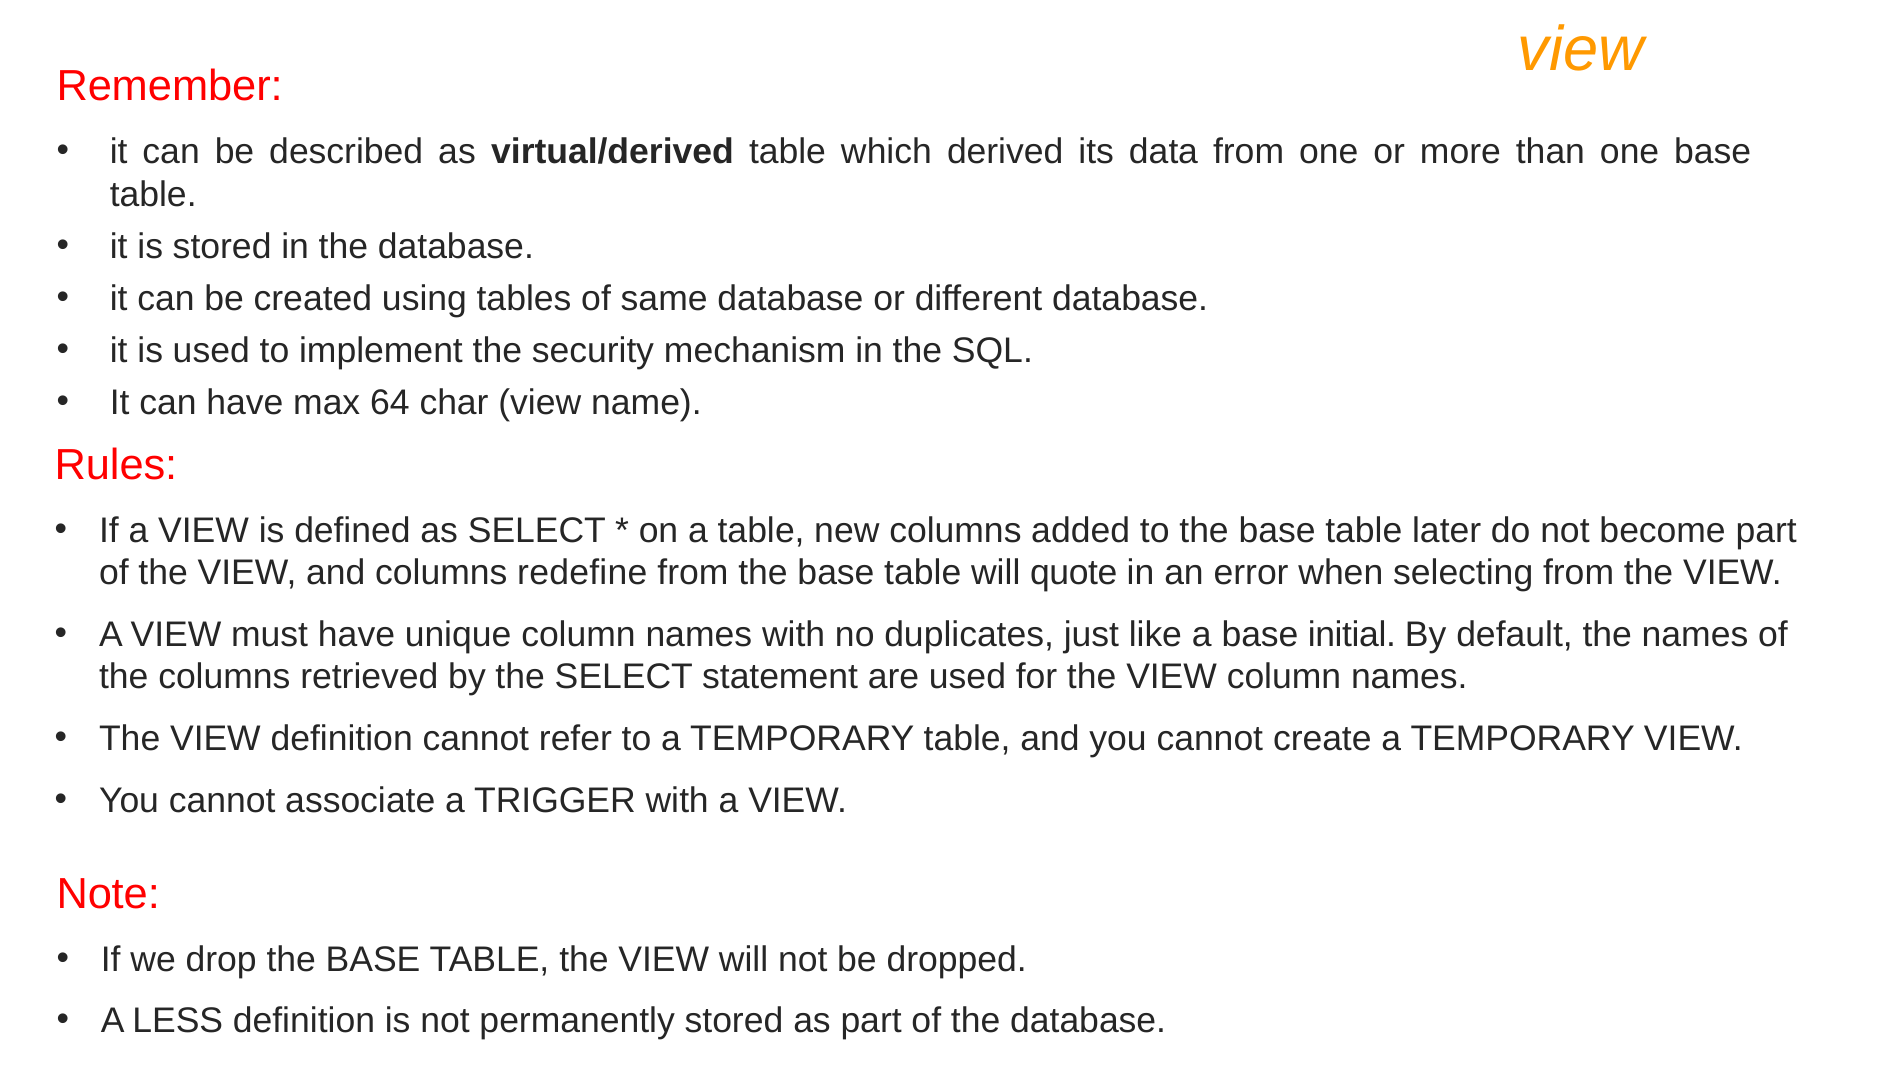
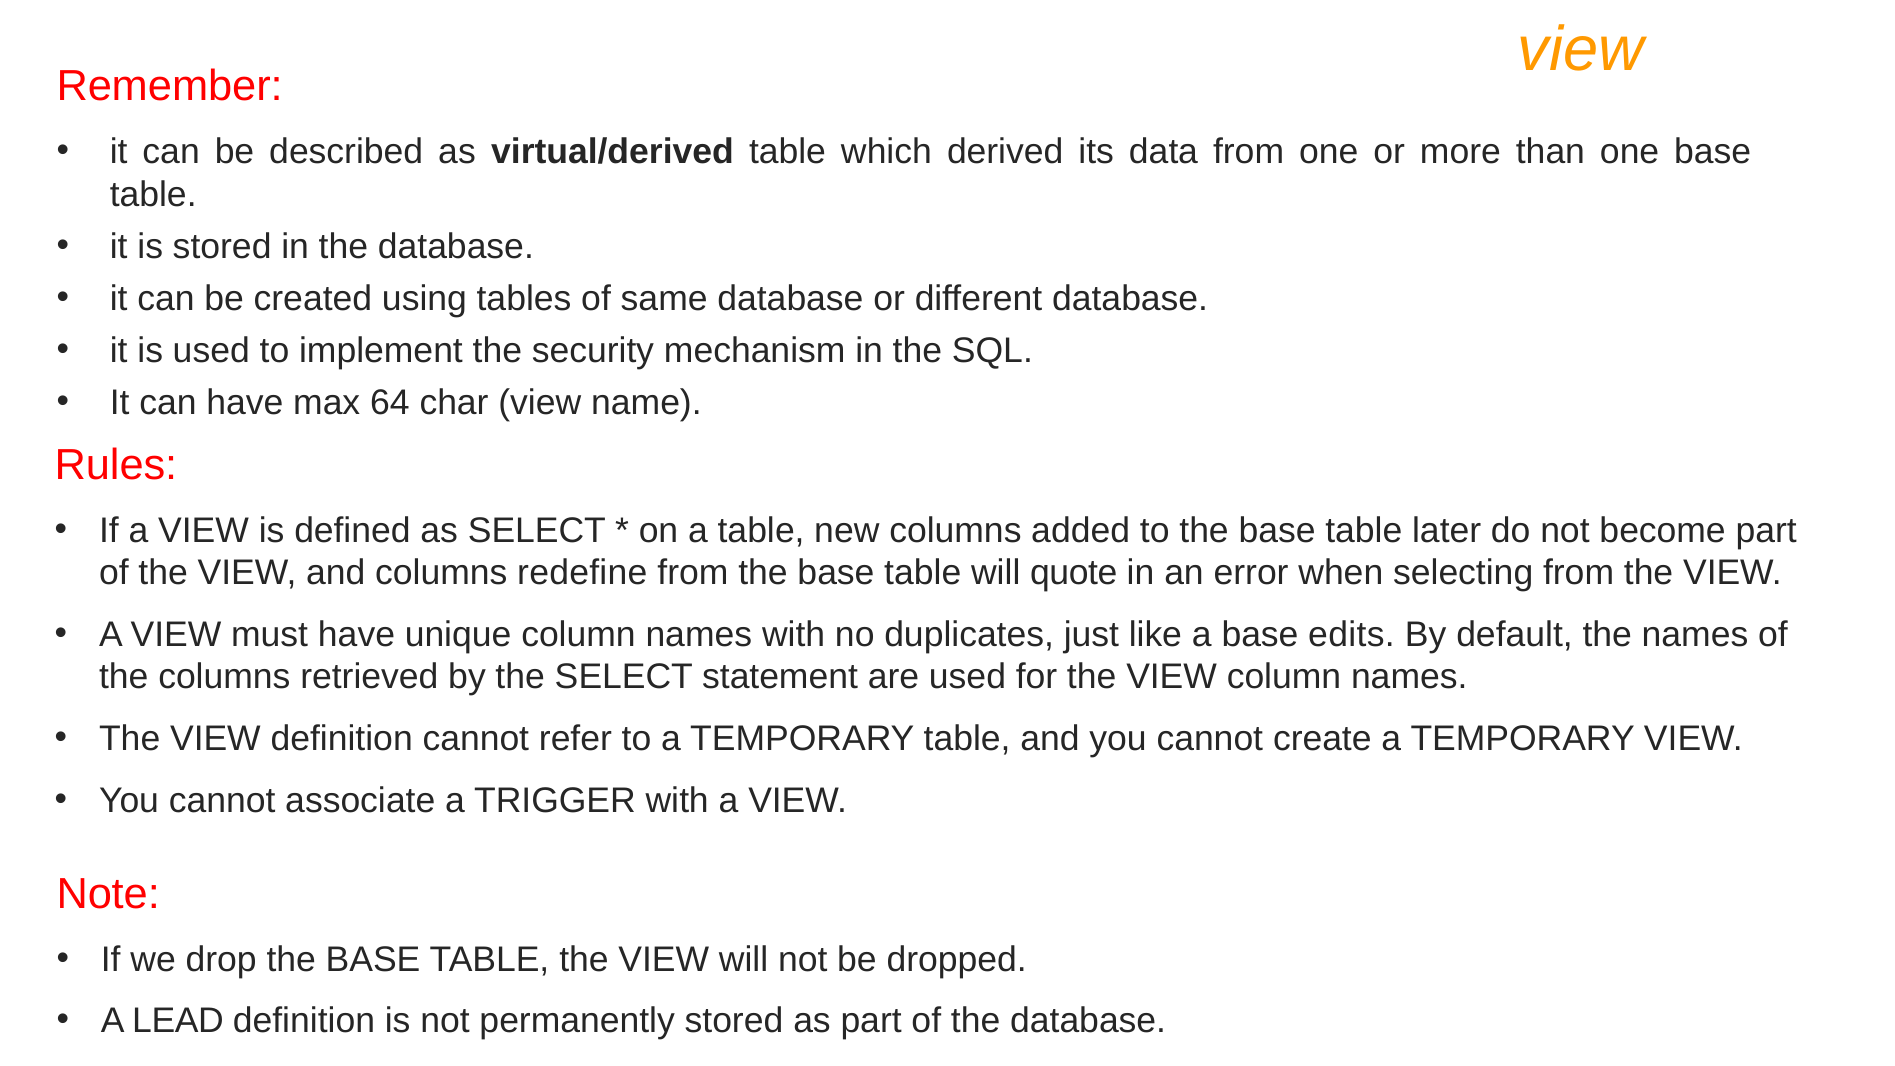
initial: initial -> edits (1352, 635)
LESS: LESS -> LEAD (178, 1021)
